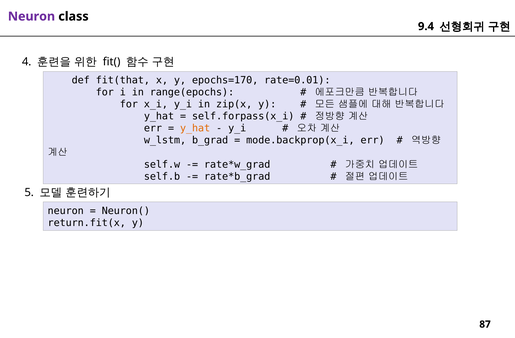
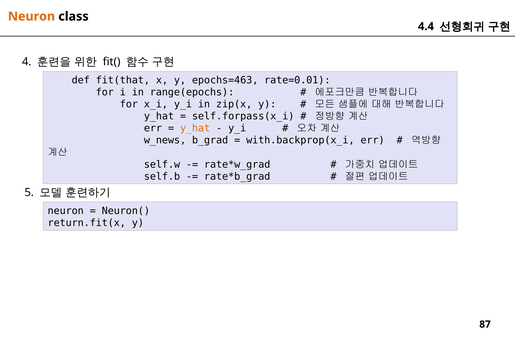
Neuron colour: purple -> orange (31, 16)
9.4: 9.4 -> 4.4 (426, 26)
epochs=170: epochs=170 -> epochs=463 (225, 80)
w_lstm: w_lstm -> w_news (165, 140)
mode.backprop(x_i: mode.backprop(x_i -> with.backprop(x_i (300, 140)
